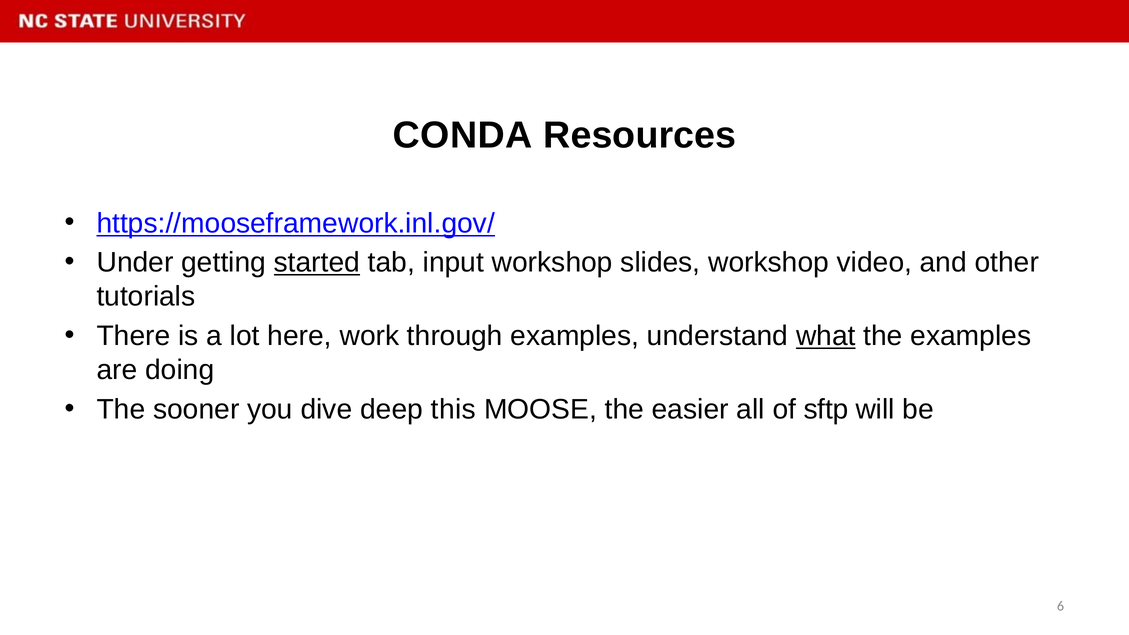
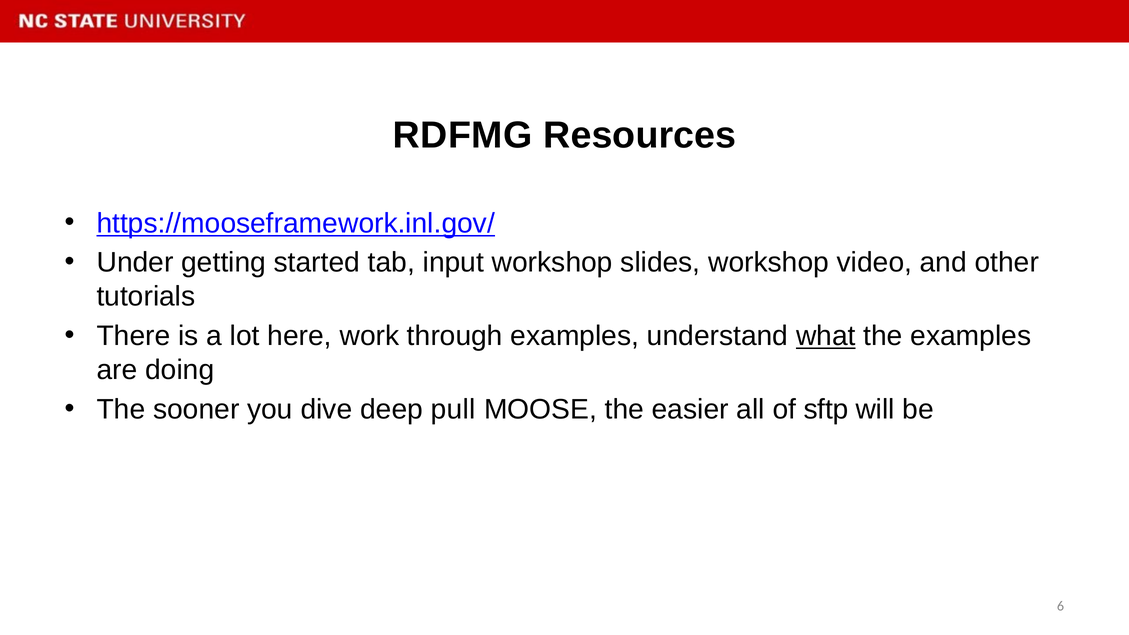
CONDA: CONDA -> RDFMG (463, 135)
started underline: present -> none (317, 263)
this: this -> pull (453, 409)
